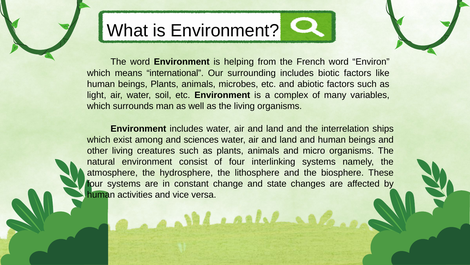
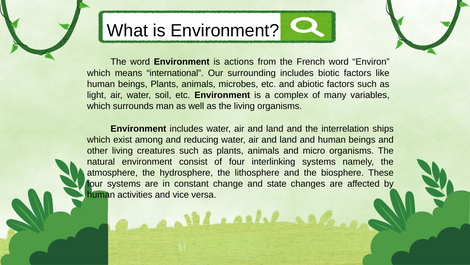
helping: helping -> actions (239, 62)
sciences: sciences -> reducing (201, 140)
